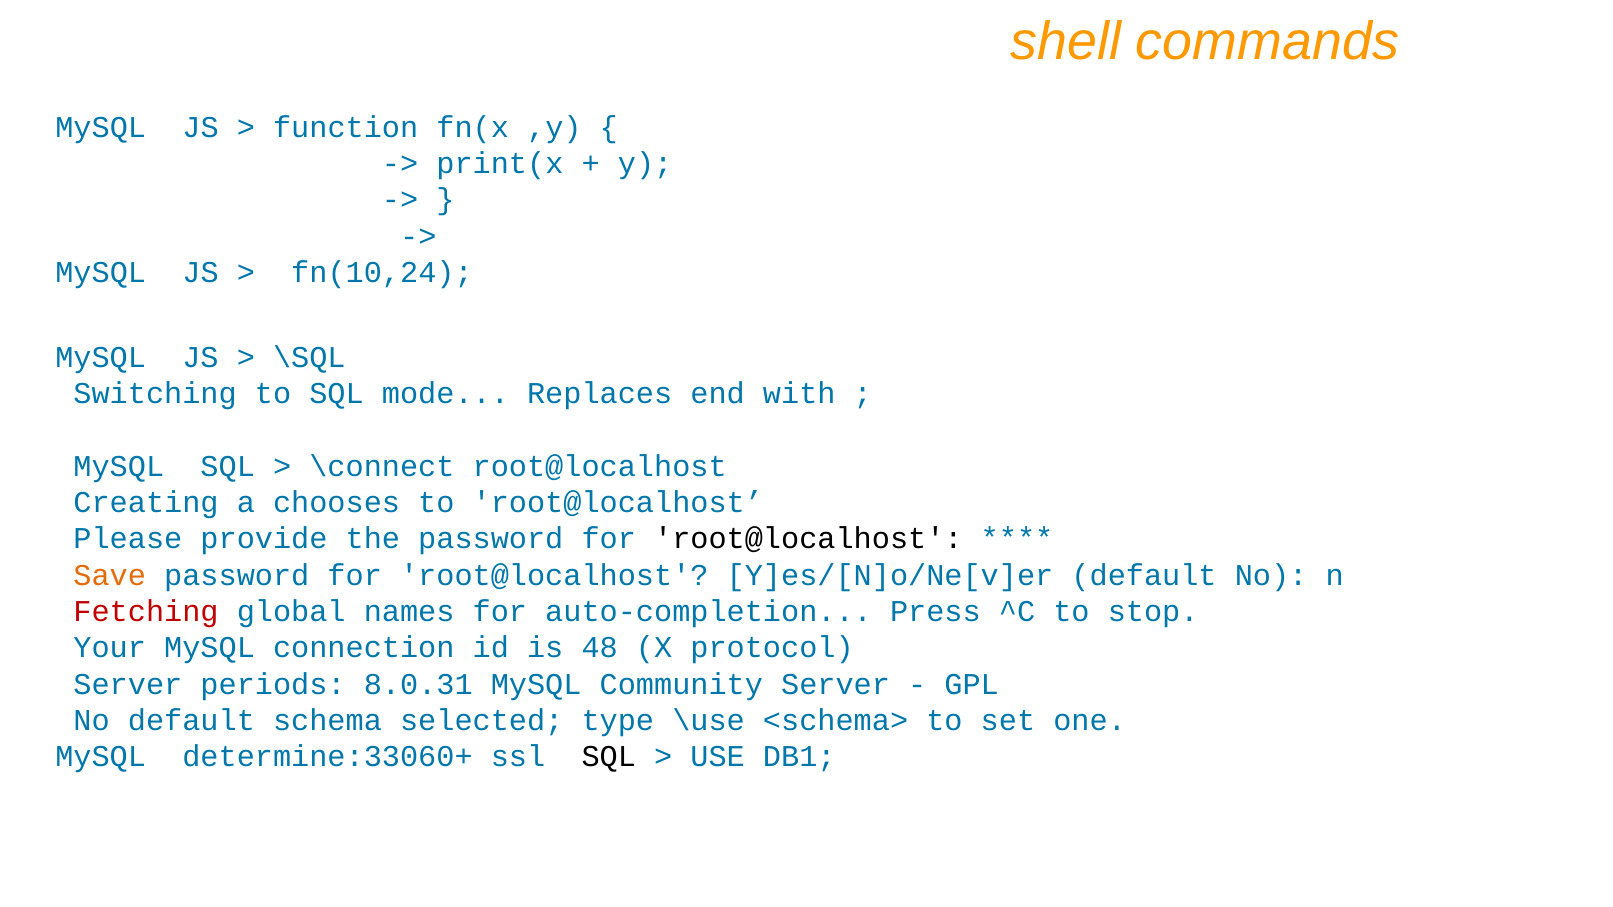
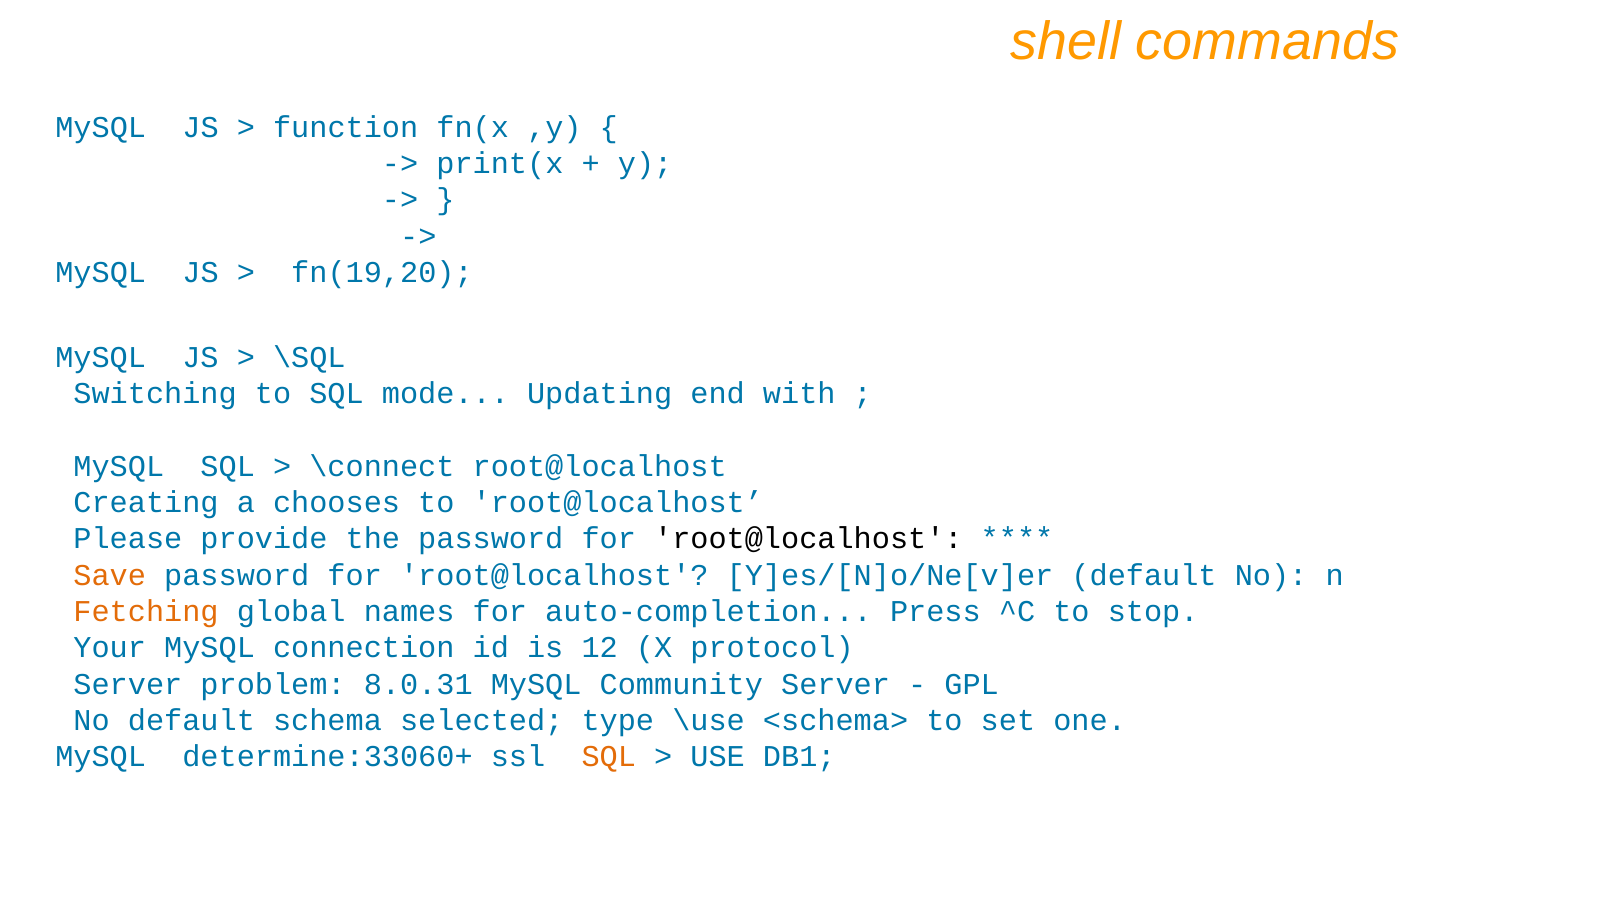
fn(10,24: fn(10,24 -> fn(19,20 (382, 272)
Replaces: Replaces -> Updating (600, 394)
Fetching colour: red -> orange (146, 612)
48: 48 -> 12 (600, 648)
periods: periods -> problem (273, 684)
SQL colour: black -> orange (609, 757)
